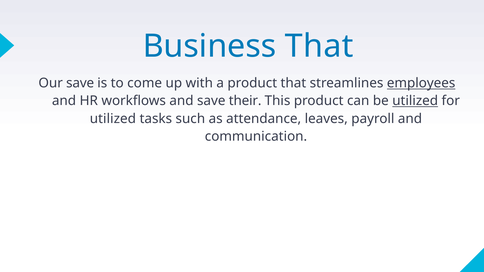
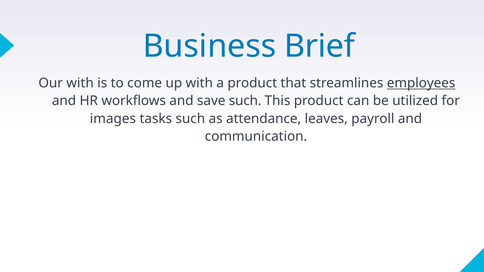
Business That: That -> Brief (320, 46)
Our save: save -> with (80, 83)
save their: their -> such (245, 101)
utilized underline: present -> none (415, 101)
utilized: utilized -> images (113, 119)
